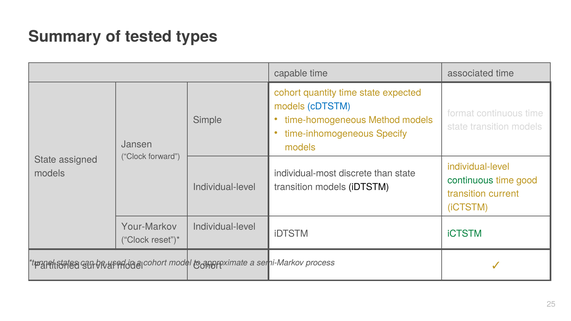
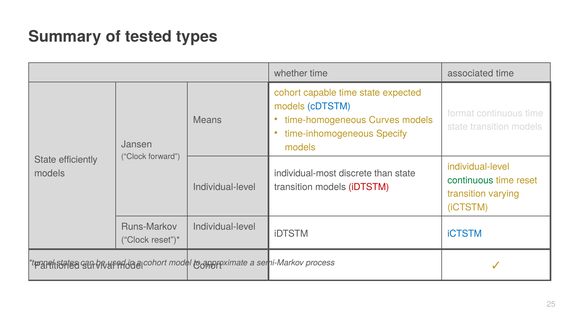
capable: capable -> whether (291, 74)
quantity: quantity -> capable (320, 93)
Method: Method -> Curves (384, 120)
Simple: Simple -> Means (207, 120)
assigned: assigned -> efficiently (78, 160)
good: good -> reset (527, 180)
iDTSTM colour: black -> red (369, 187)
current: current -> varying (504, 194)
Your-Markov: Your-Markov -> Runs-Markov (149, 227)
iCTSTM colour: green -> blue (465, 234)
